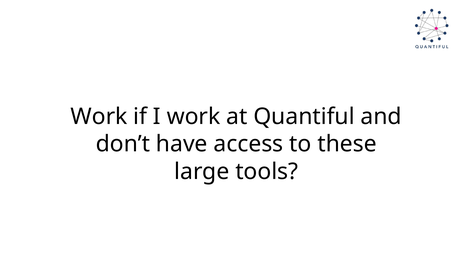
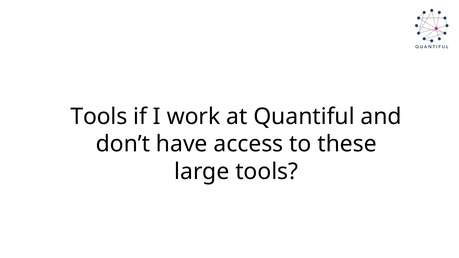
Work: Work -> Tools (99, 117)
